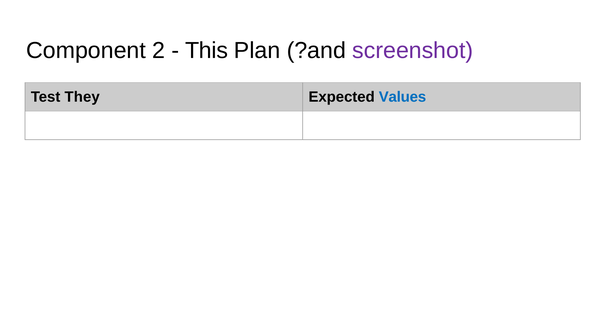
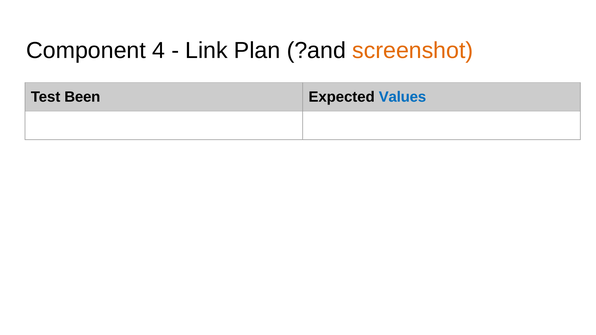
2: 2 -> 4 (159, 50)
This: This -> Link (206, 50)
screenshot colour: purple -> orange (413, 50)
They: They -> Been (82, 97)
